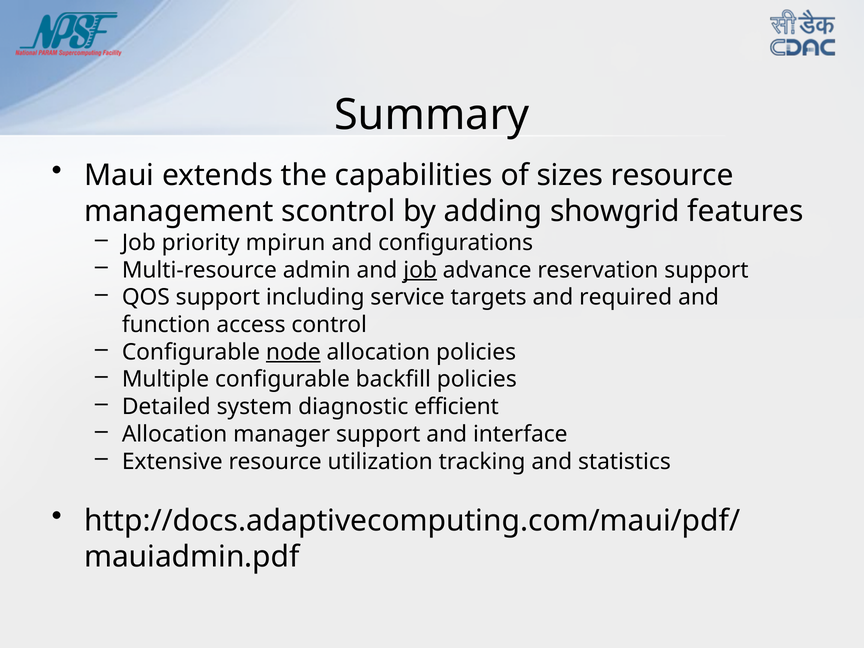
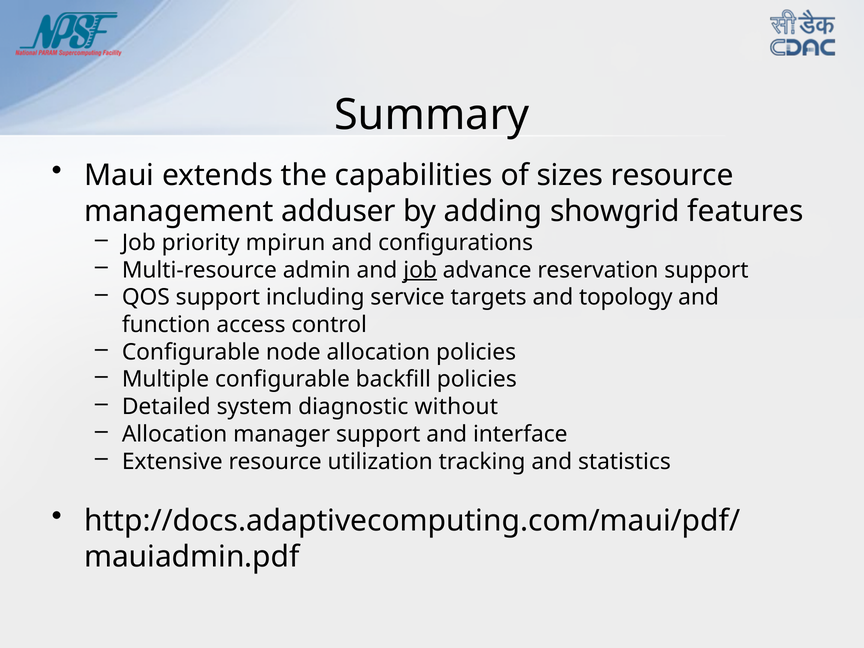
scontrol: scontrol -> adduser (339, 212)
required: required -> topology (626, 297)
node underline: present -> none (293, 352)
efficient: efficient -> without (456, 407)
